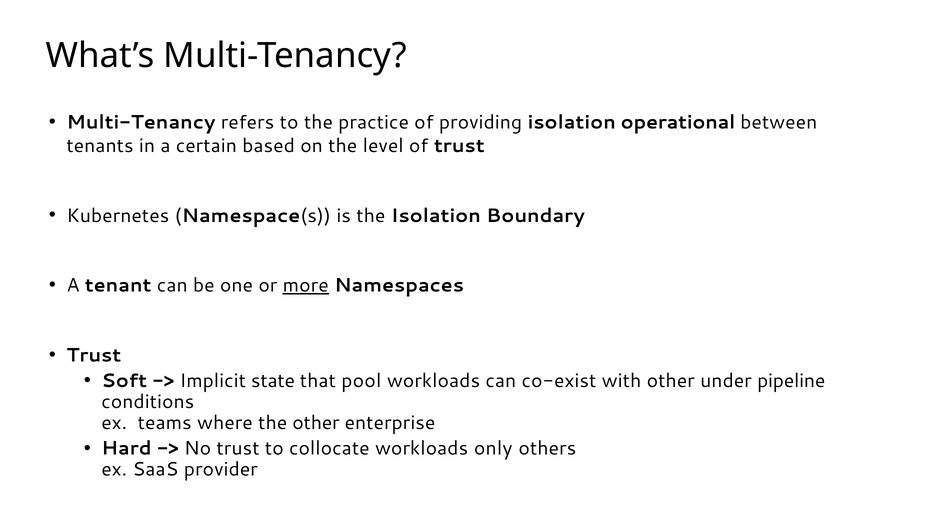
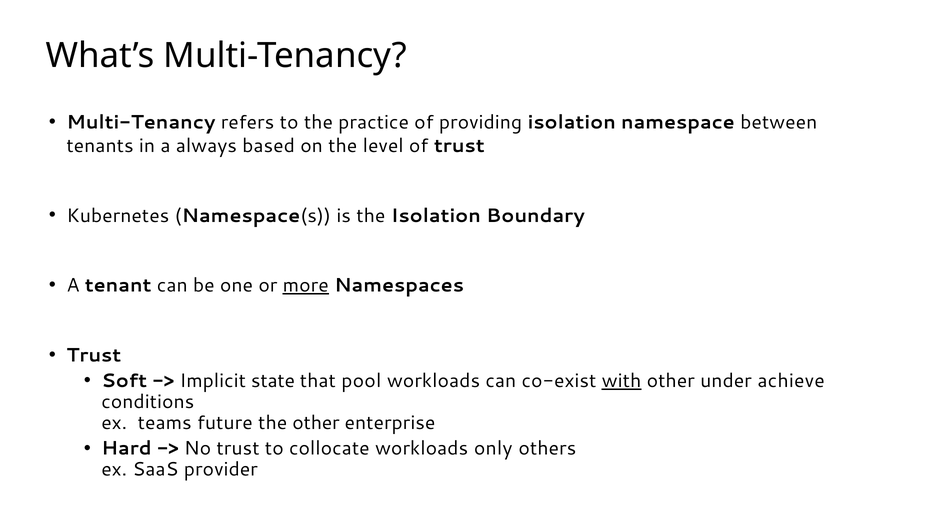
operational: operational -> namespace (678, 122)
certain: certain -> always (206, 146)
with underline: none -> present (621, 381)
pipeline: pipeline -> achieve (791, 381)
where: where -> future (225, 423)
